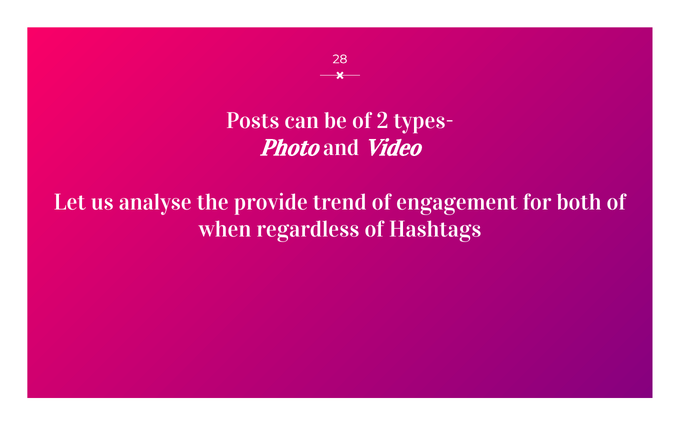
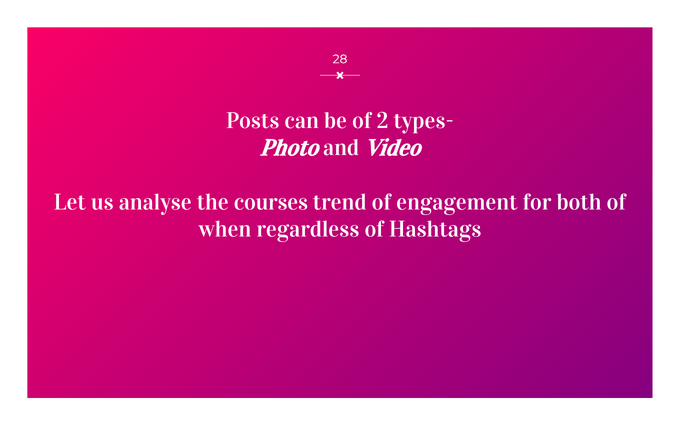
provide: provide -> courses (271, 202)
